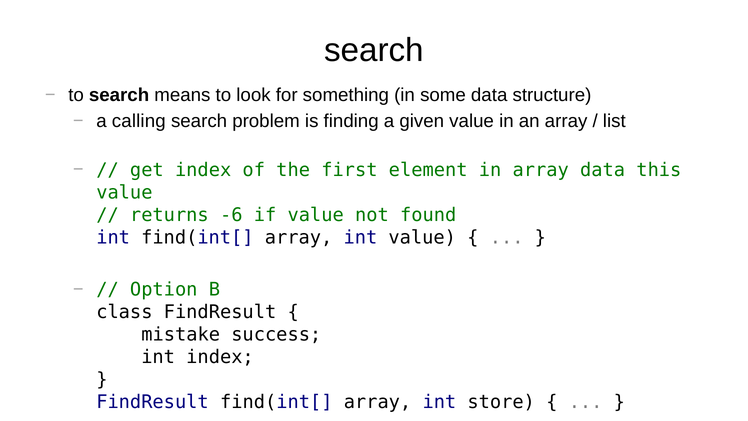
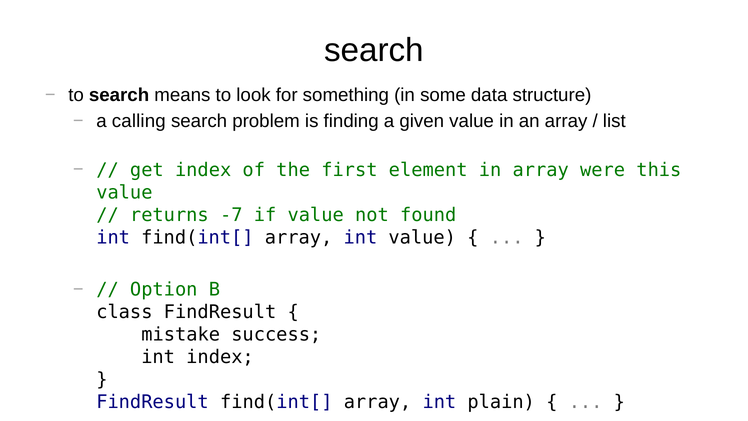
array data: data -> were (603, 170)
-6: -6 -> -7 (231, 215)
store: store -> plain (501, 402)
